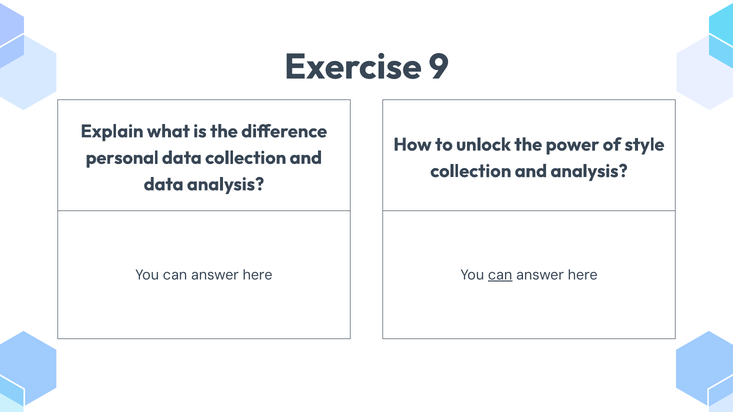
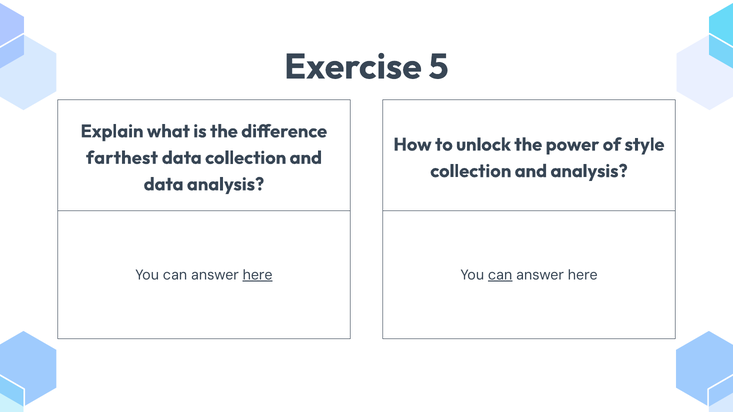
9: 9 -> 5 (439, 67)
personal: personal -> farthest (122, 158)
here underline: none -> present (258, 275)
